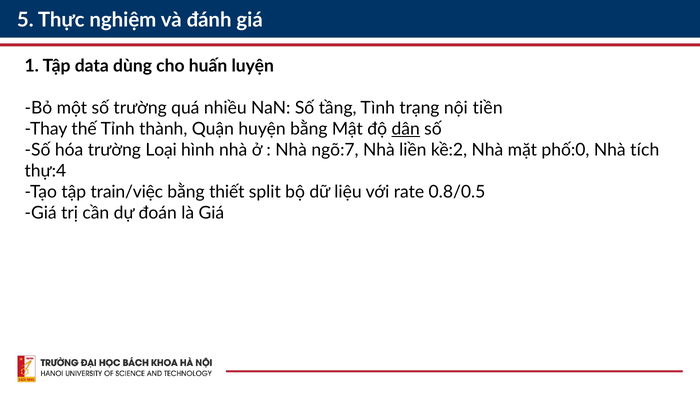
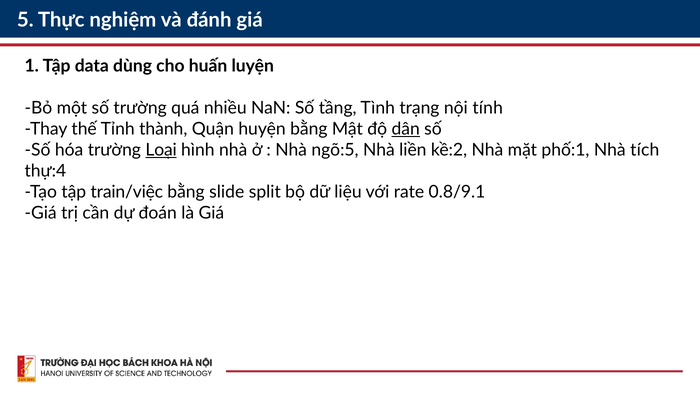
tiền: tiền -> tính (488, 108)
Loại underline: none -> present (161, 150)
ngõ:7: ngõ:7 -> ngõ:5 (335, 150)
phố:0: phố:0 -> phố:1 (565, 150)
thiết: thiết -> slide (227, 192)
0.8/0.5: 0.8/0.5 -> 0.8/9.1 (457, 192)
